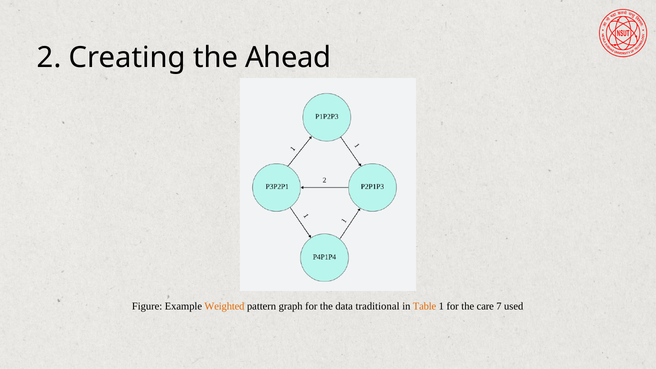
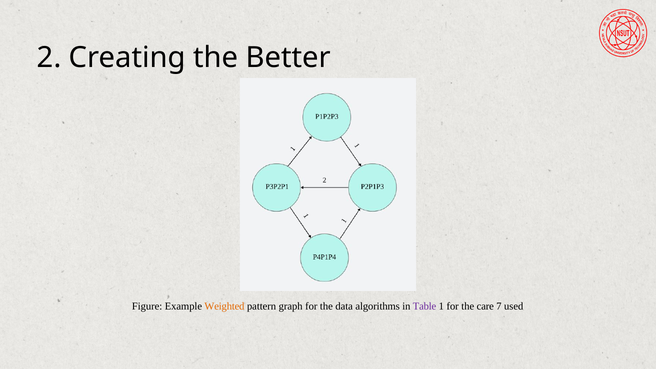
Ahead: Ahead -> Better (288, 58)
traditional: traditional -> algorithms (378, 306)
Table colour: orange -> purple (425, 306)
